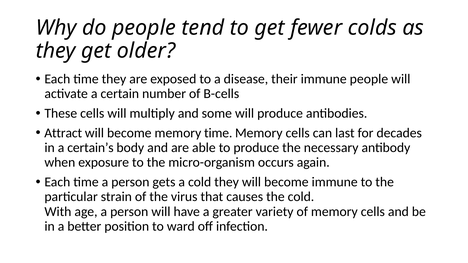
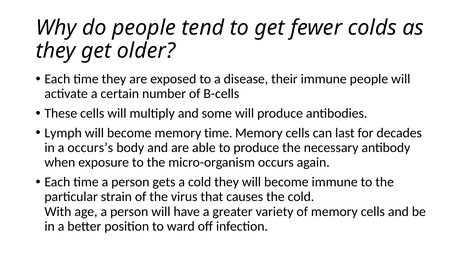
Attract: Attract -> Lymph (63, 133)
certain’s: certain’s -> occurs’s (90, 148)
